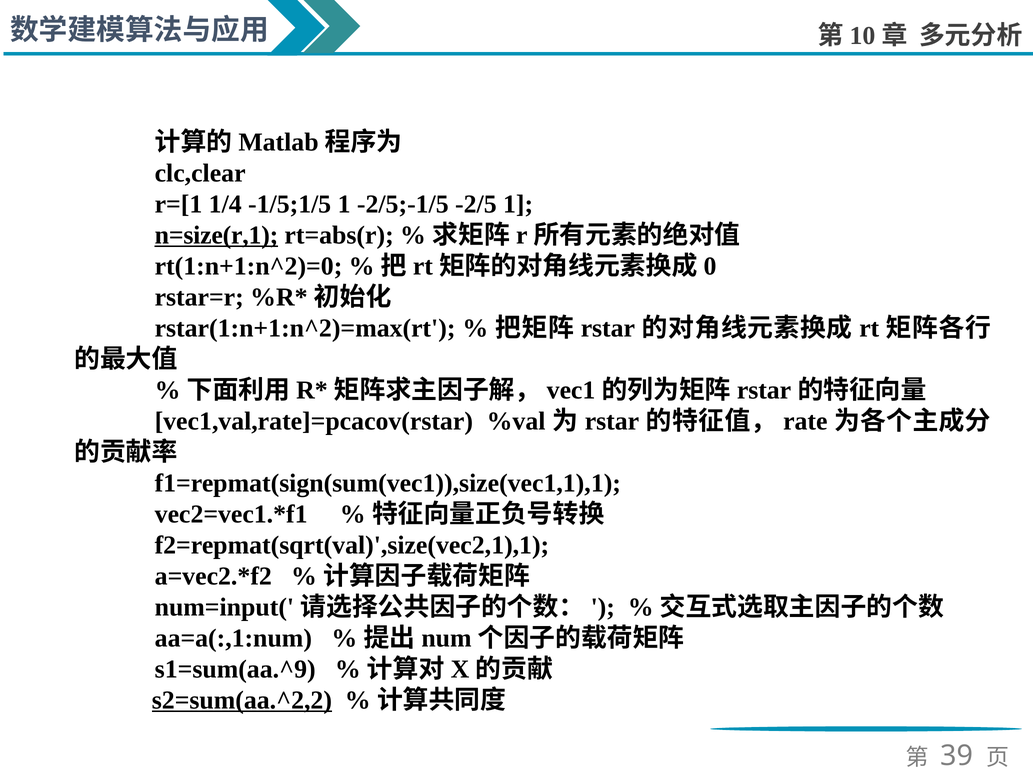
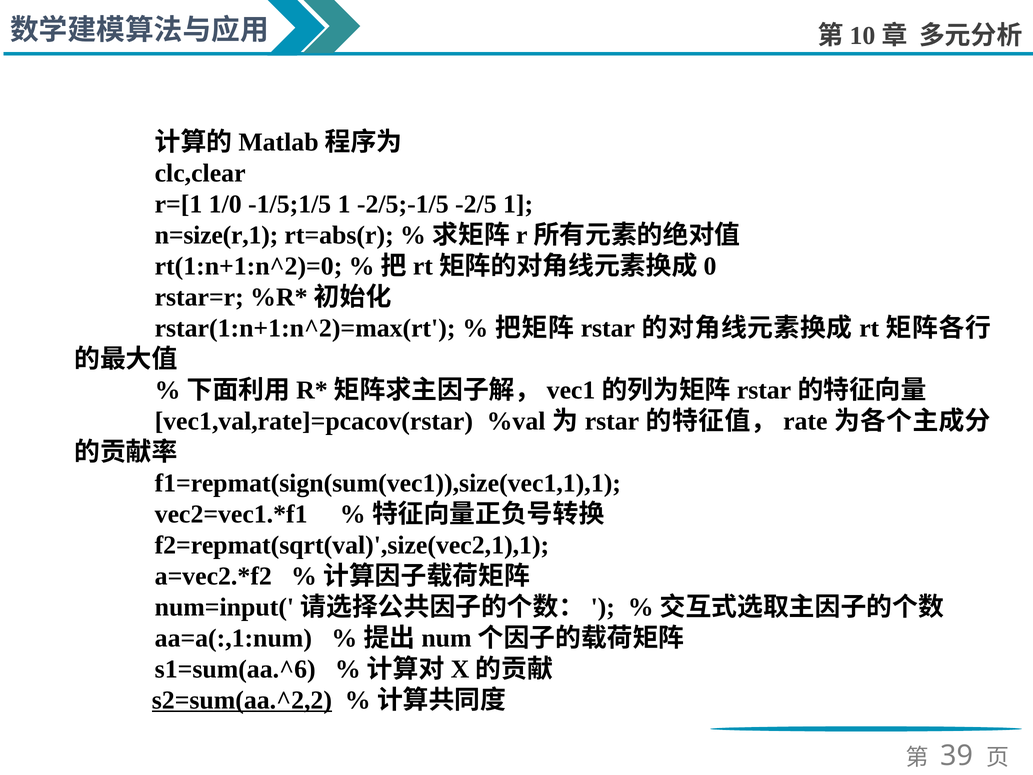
1/4: 1/4 -> 1/0 (225, 204)
n=size(r,1 underline: present -> none (217, 235)
s1=sum(aa.^9: s1=sum(aa.^9 -> s1=sum(aa.^6 (235, 669)
